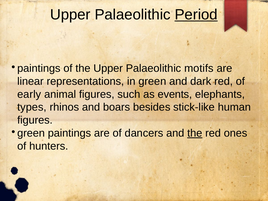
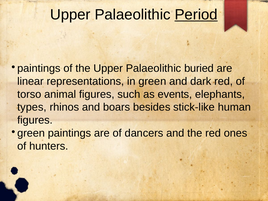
motifs: motifs -> buried (199, 68)
early: early -> torso (29, 94)
the underline: present -> none (195, 133)
